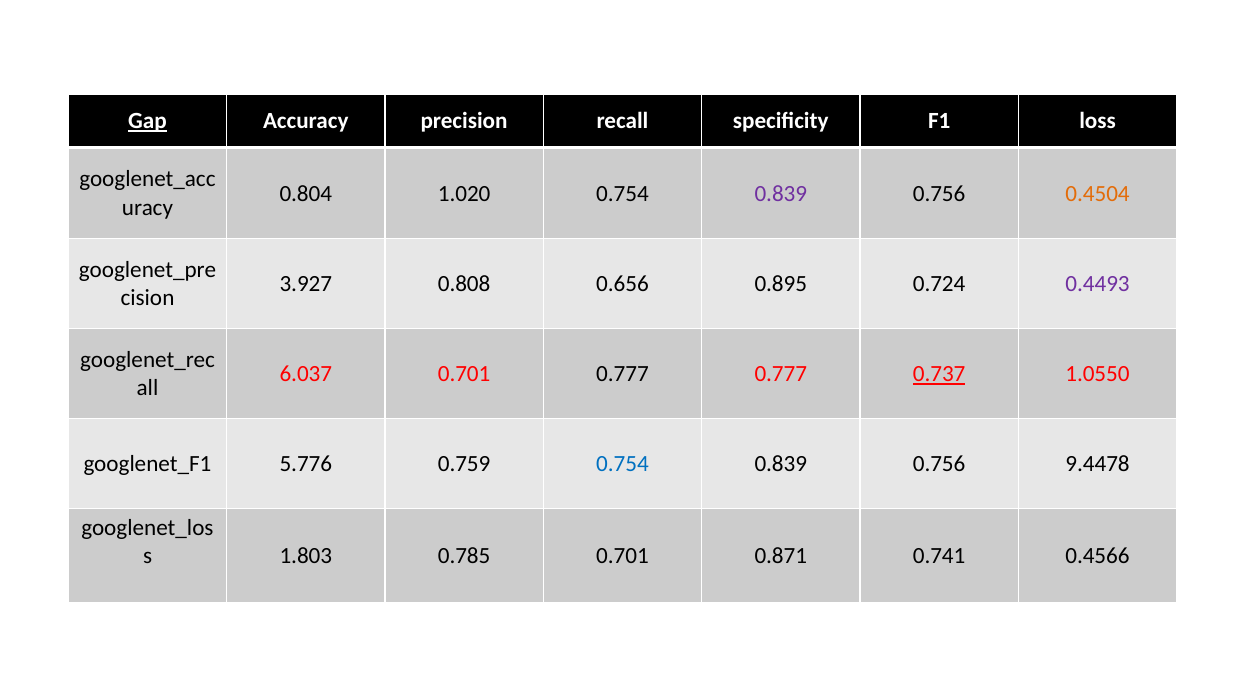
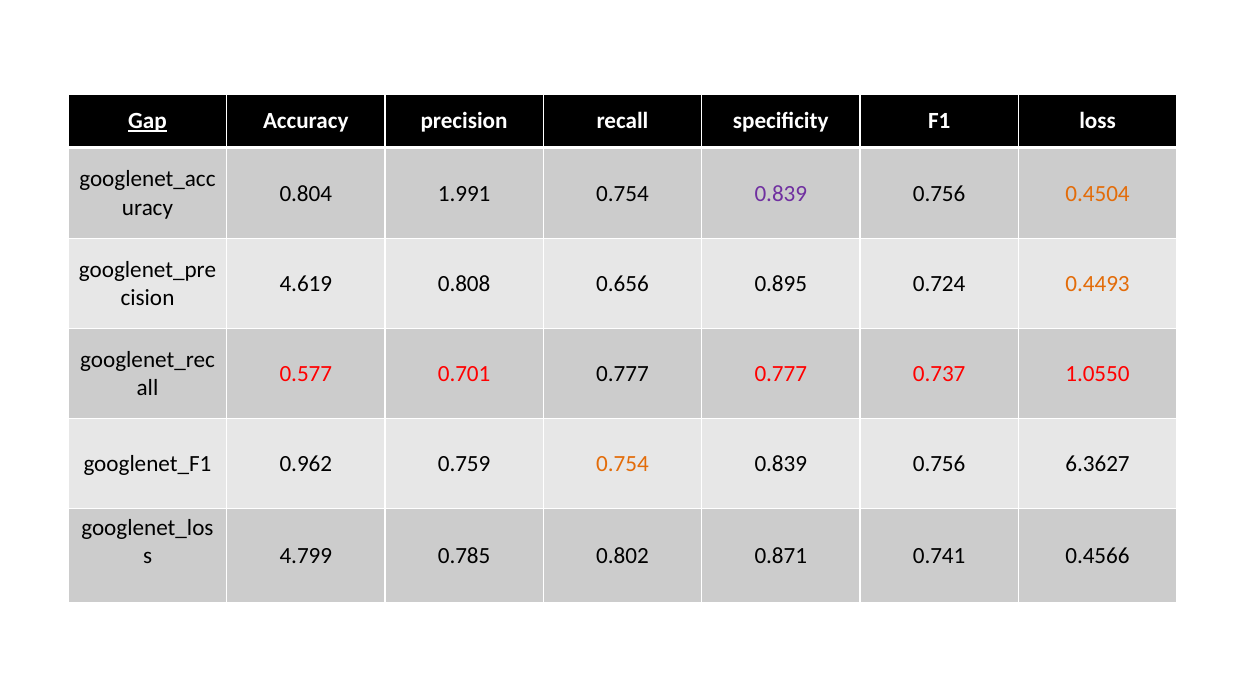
1.020: 1.020 -> 1.991 (464, 193)
3.927: 3.927 -> 4.619 (306, 284)
0.4493 colour: purple -> orange (1098, 284)
6.037: 6.037 -> 0.577 (306, 374)
0.737 underline: present -> none (939, 374)
5.776: 5.776 -> 0.962 (306, 464)
0.754 colour: blue -> orange (622, 464)
9.4478: 9.4478 -> 6.3627 (1098, 464)
1.803: 1.803 -> 4.799 (306, 556)
0.785 0.701: 0.701 -> 0.802 (622, 556)
